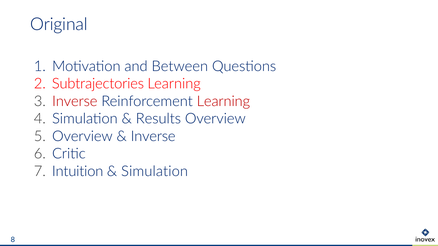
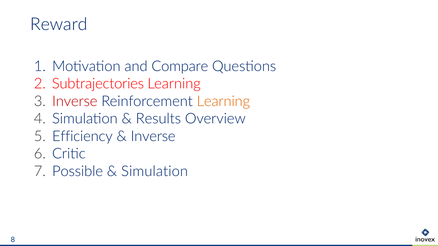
Original: Original -> Reward (59, 24)
Between: Between -> Compare (180, 66)
Learning colour: red -> orange (223, 101)
Overview: Overview -> Efficiency (82, 137)
Intuition: Intuition -> Possible (78, 172)
